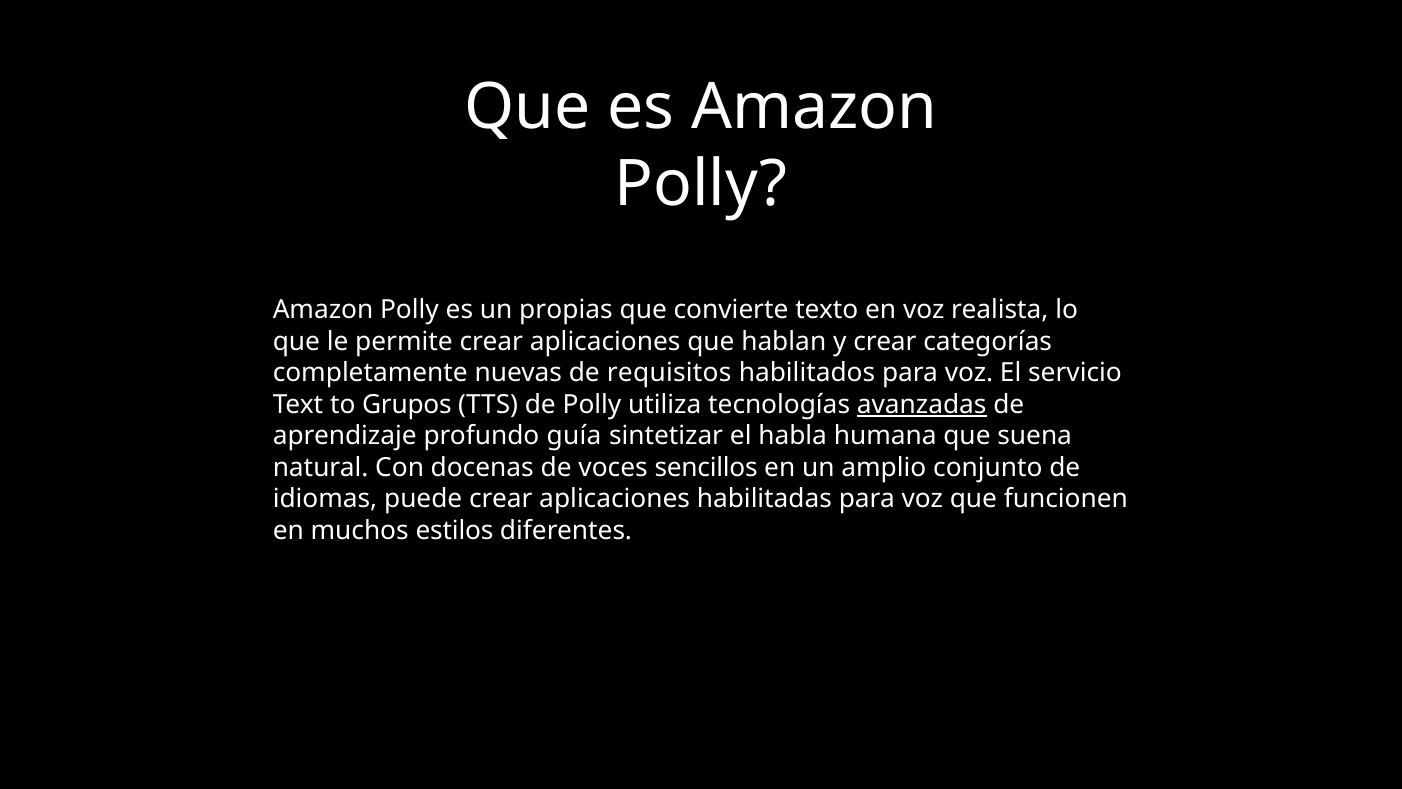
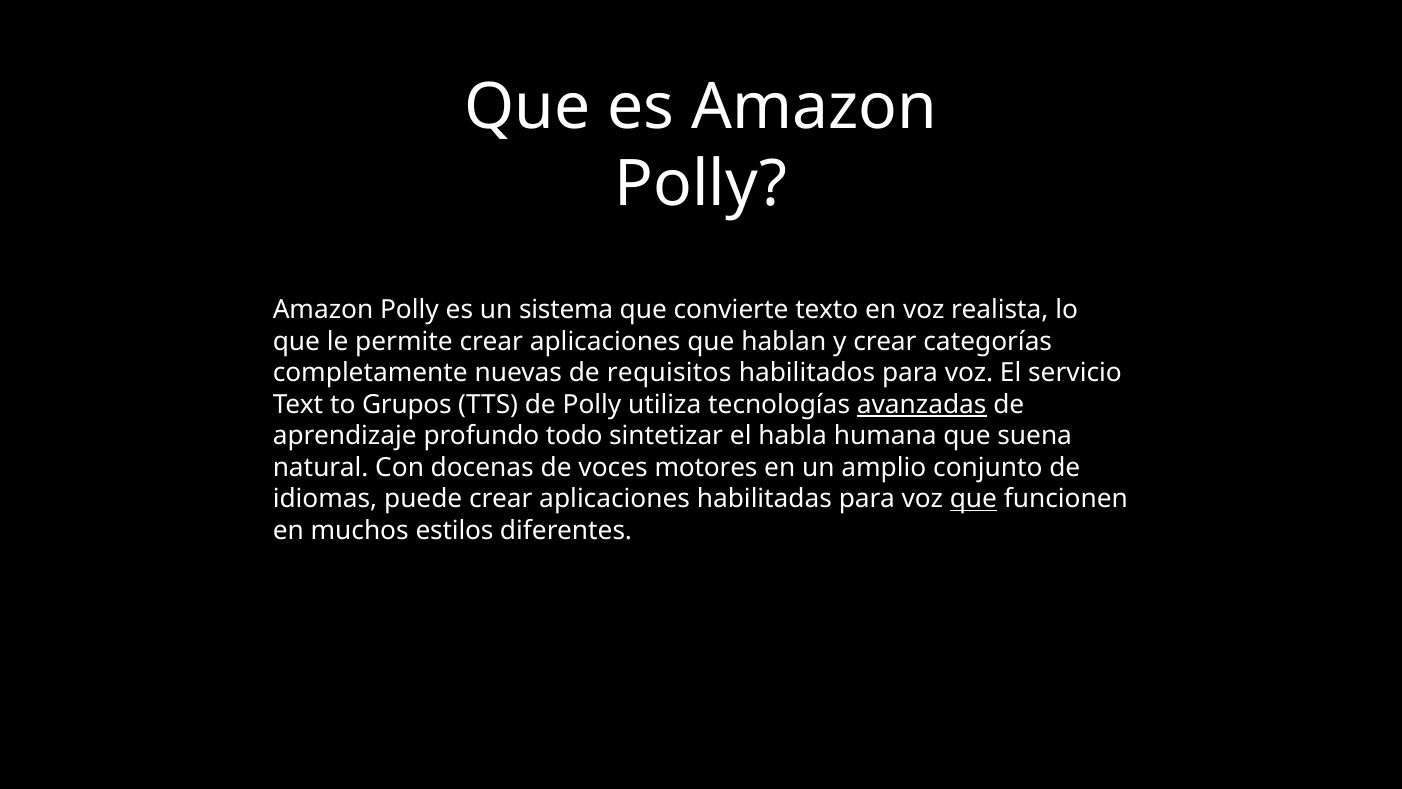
propias: propias -> sistema (566, 310)
guía: guía -> todo (574, 436)
sencillos: sencillos -> motores (706, 467)
que underline: none -> present (973, 499)
